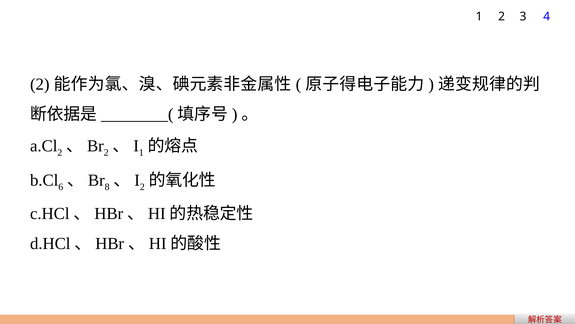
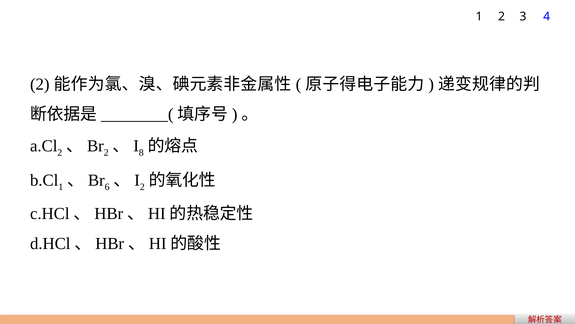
1: 1 -> 8 (141, 152)
6: 6 -> 1 (61, 187)
8: 8 -> 6 (107, 187)
